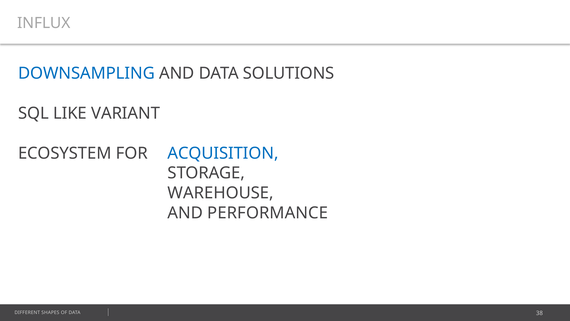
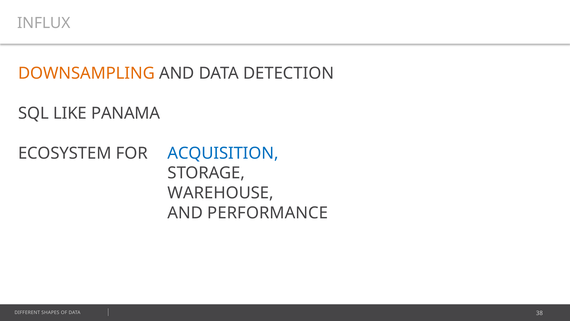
DOWNSAMPLING colour: blue -> orange (86, 73)
SOLUTIONS: SOLUTIONS -> DETECTION (289, 73)
VARIANT: VARIANT -> PANAMA (126, 113)
